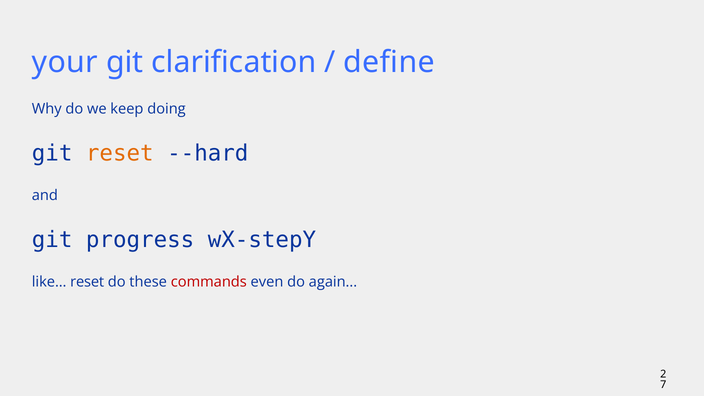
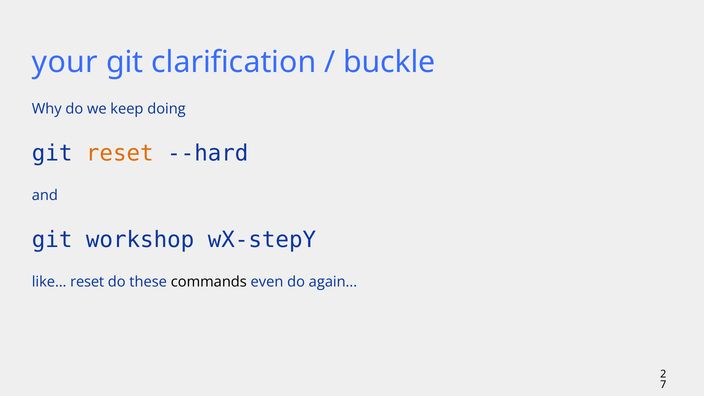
define: define -> buckle (389, 62)
progress: progress -> workshop (140, 240)
commands colour: red -> black (209, 282)
